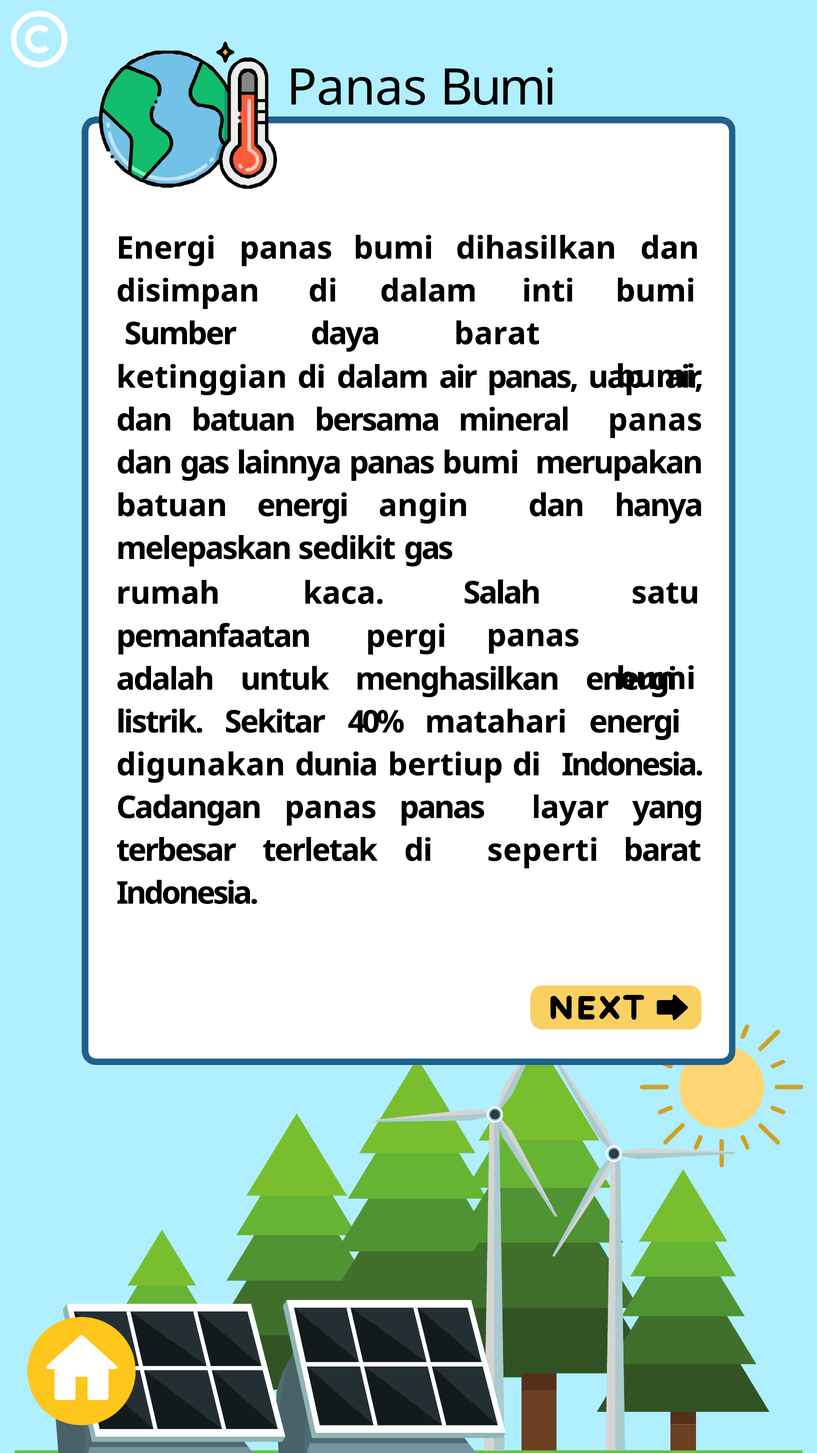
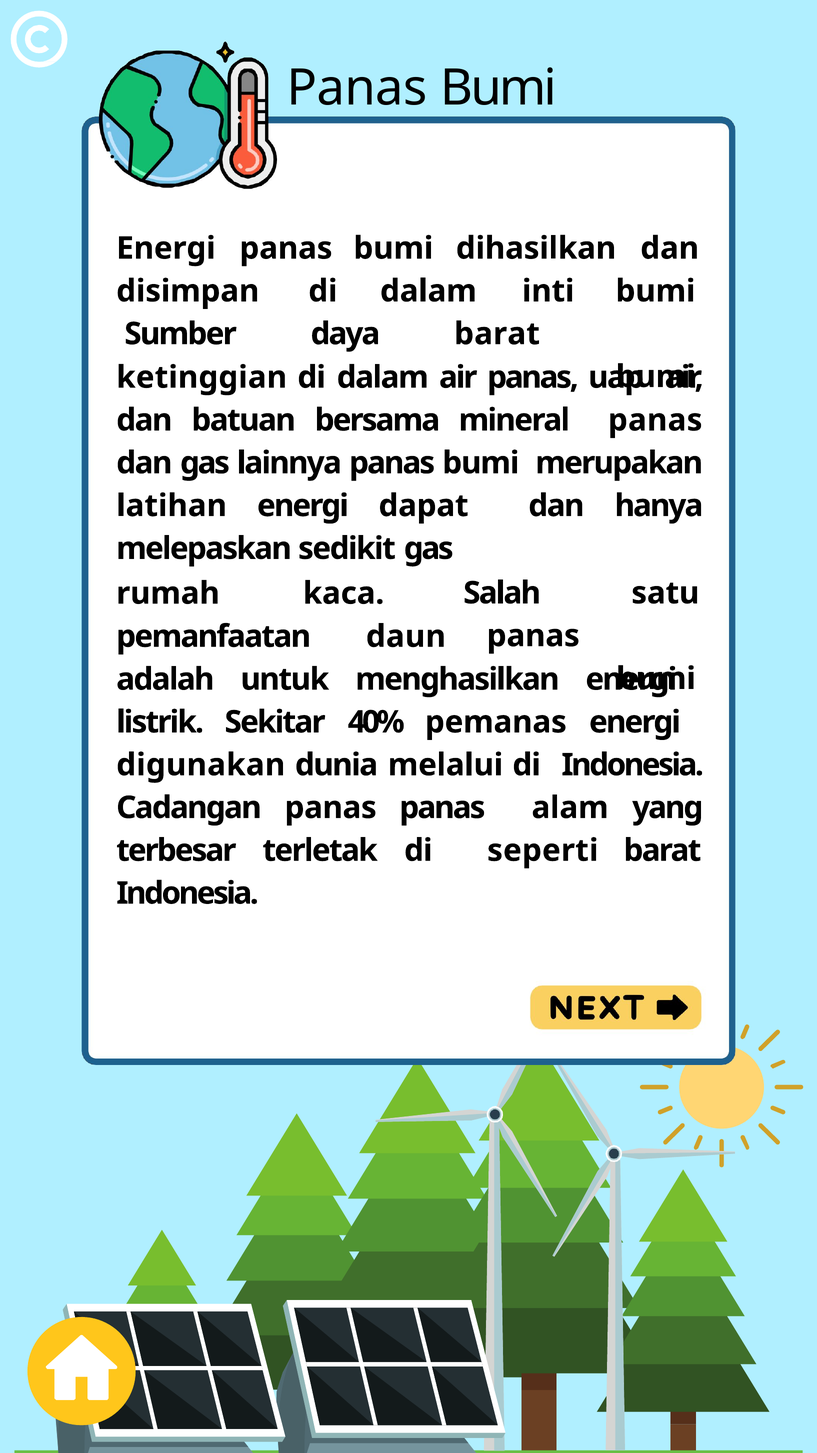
batuan: batuan -> latihan (172, 506)
angin: angin -> dapat (424, 506)
pergi: pergi -> daun (406, 636)
matahari: matahari -> pemanas (496, 722)
bertiup: bertiup -> melalui (445, 765)
layar: layar -> alam (570, 807)
